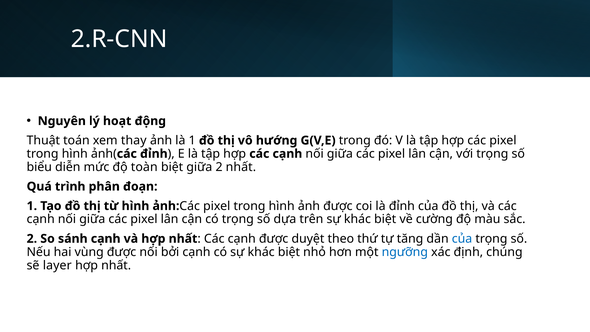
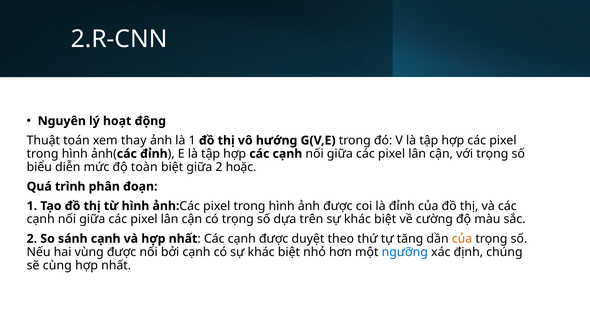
2 nhất: nhất -> hoặc (241, 167)
của colour: blue -> orange (462, 239)
layer: layer -> cùng (57, 265)
